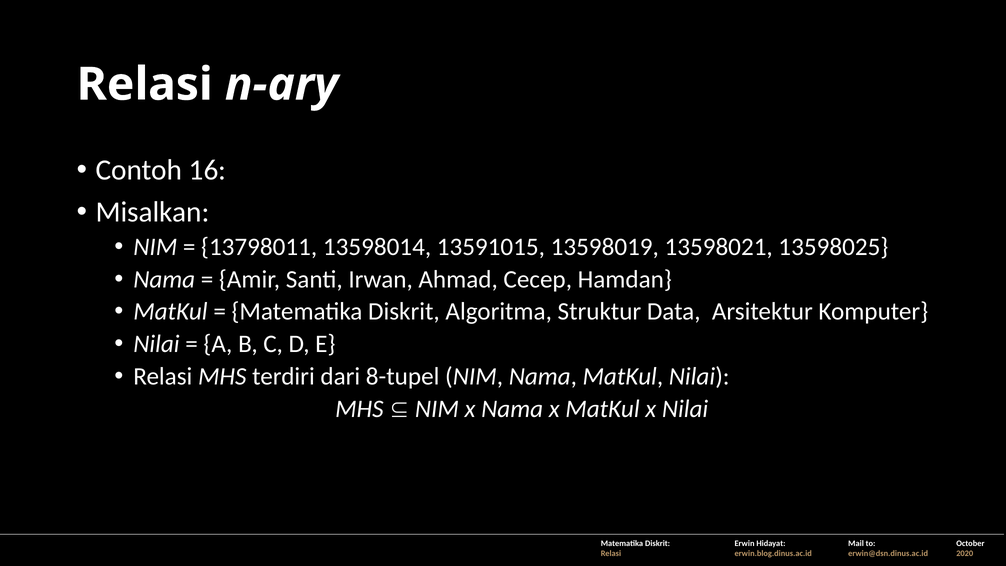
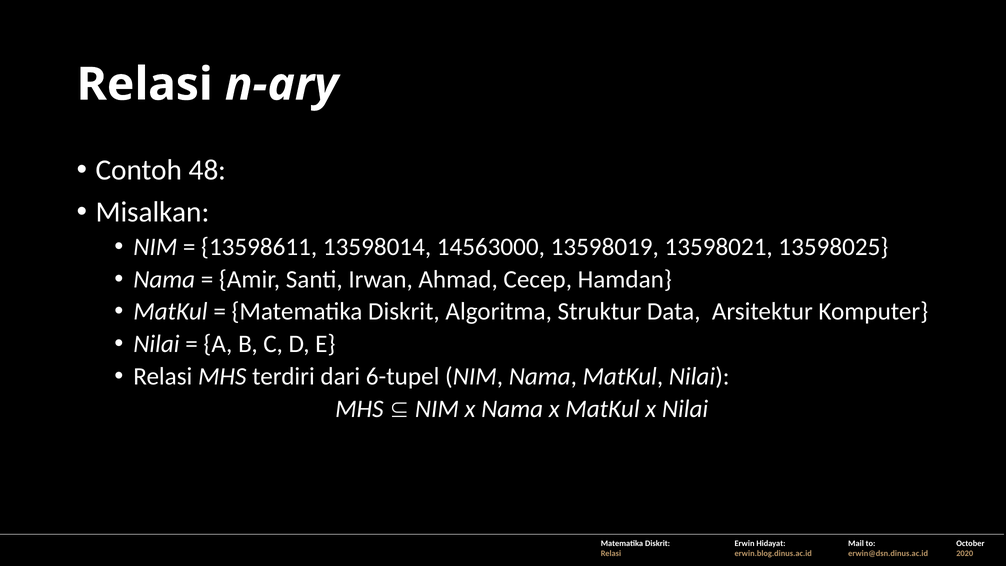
16: 16 -> 48 (207, 170)
13798011: 13798011 -> 13598611 (259, 247)
13591015: 13591015 -> 14563000 (491, 247)
8-tupel: 8-tupel -> 6-tupel (403, 376)
